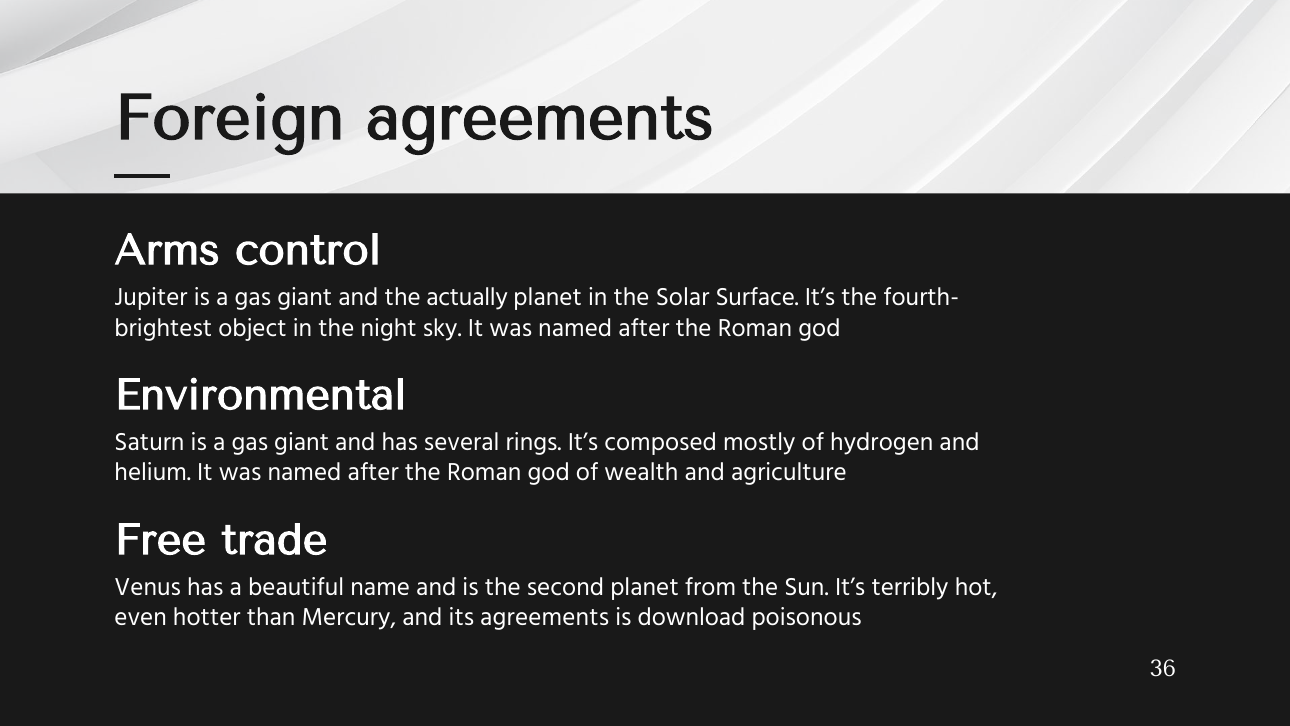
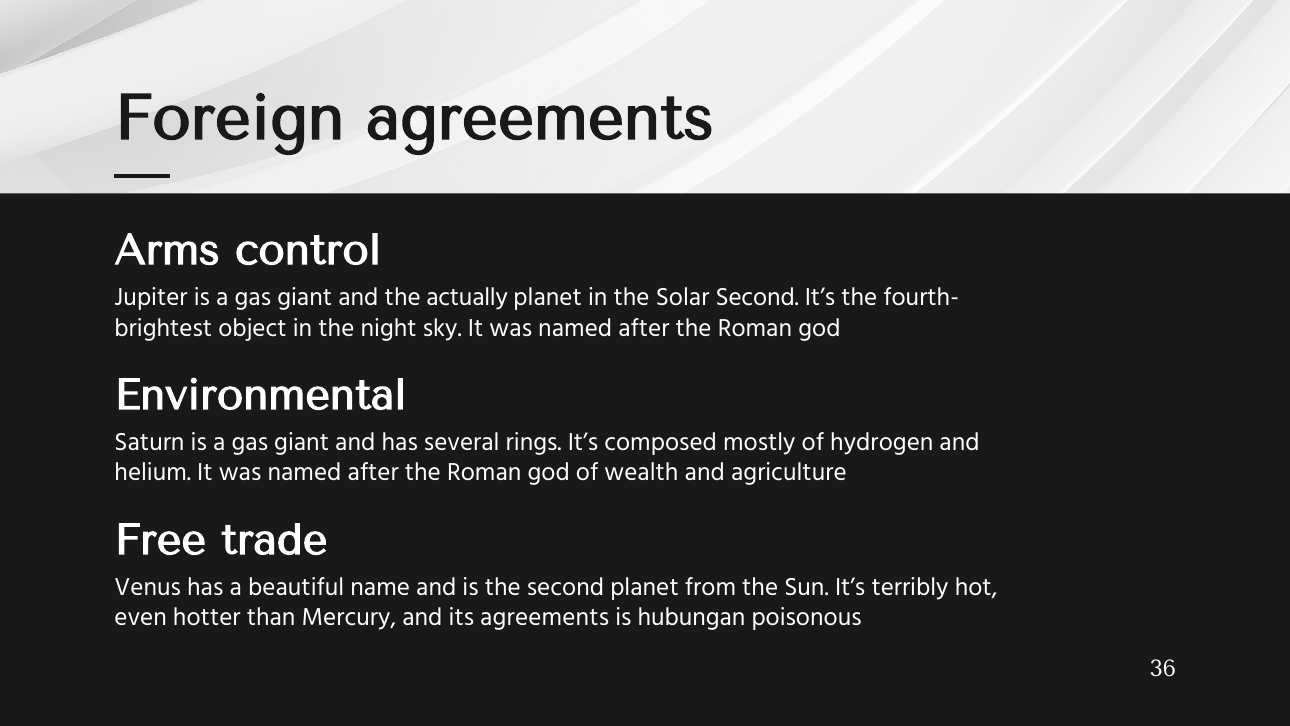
Solar Surface: Surface -> Second (757, 298)
download: download -> hubungan (692, 617)
